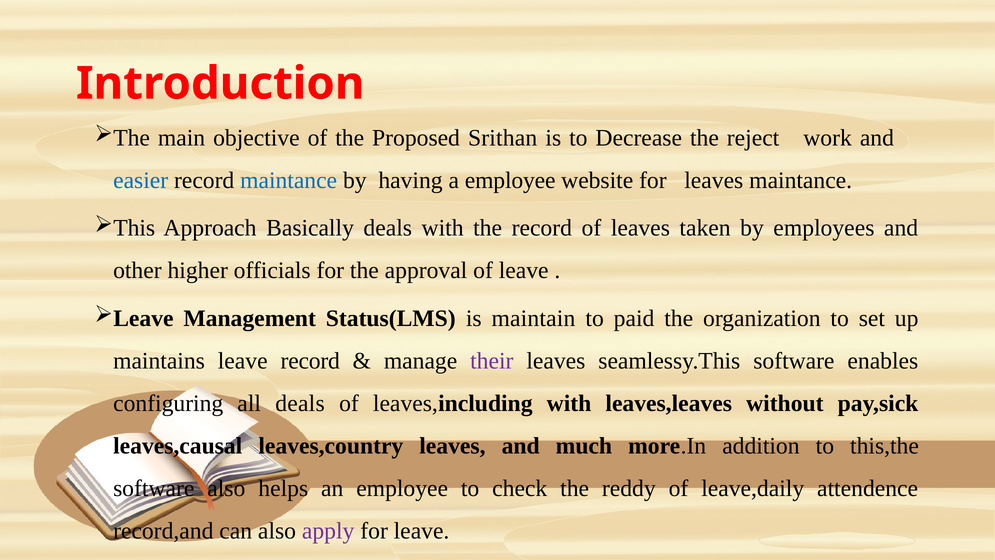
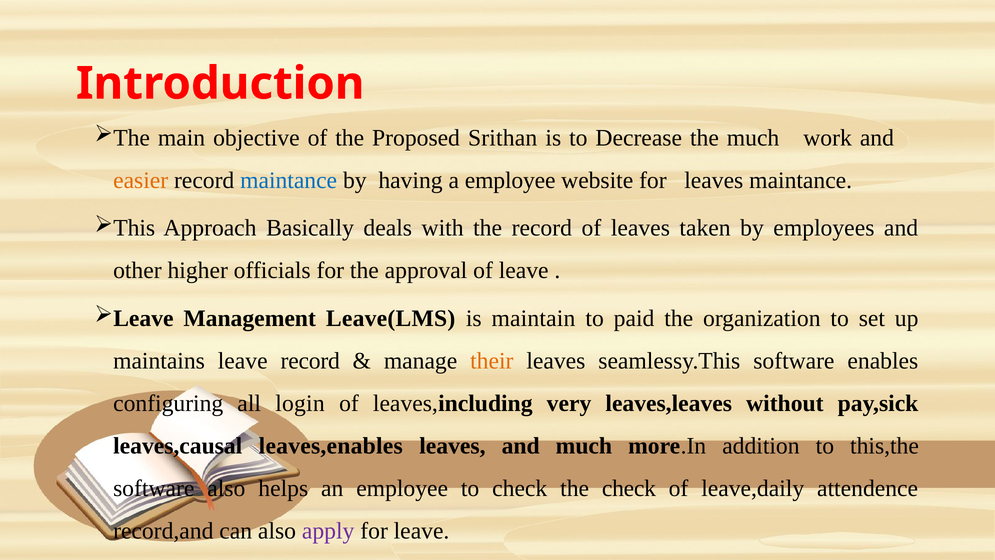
the reject: reject -> much (753, 138)
easier colour: blue -> orange (141, 180)
Status(LMS: Status(LMS -> Leave(LMS (391, 318)
their colour: purple -> orange (492, 361)
all deals: deals -> login (300, 403)
leaves,including with: with -> very (569, 403)
leaves,country: leaves,country -> leaves,enables (331, 446)
the reddy: reddy -> check (629, 488)
